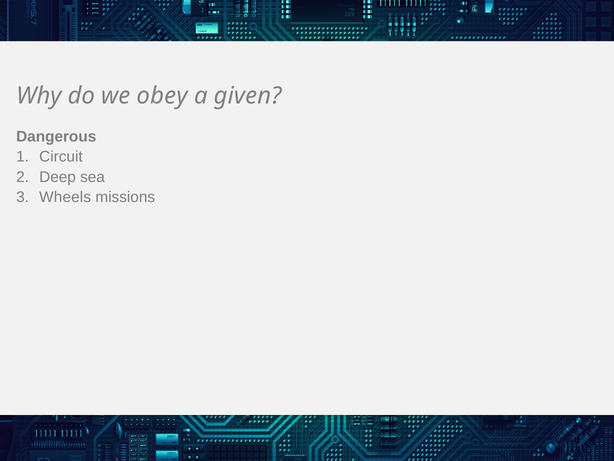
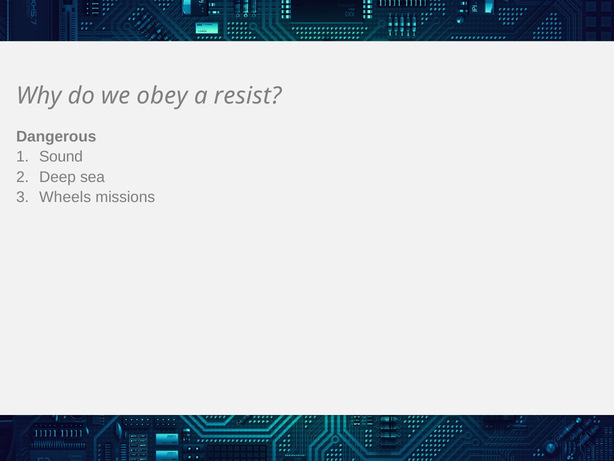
given: given -> resist (248, 96)
Circuit: Circuit -> Sound (61, 157)
